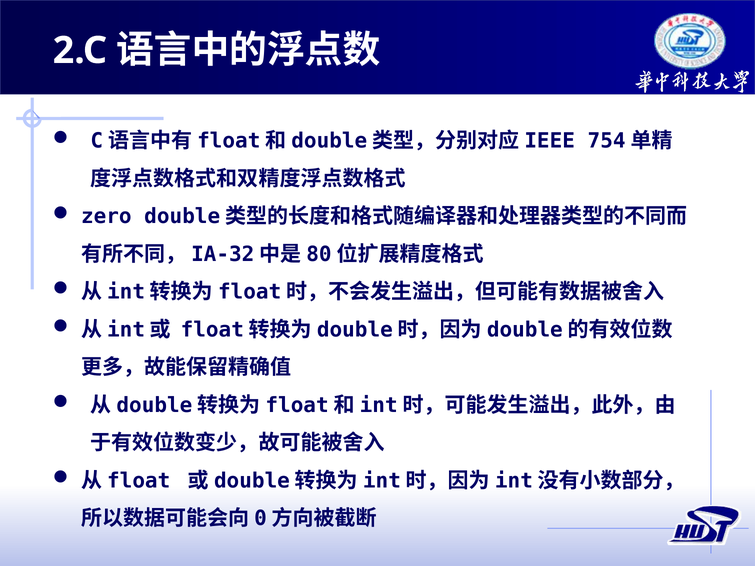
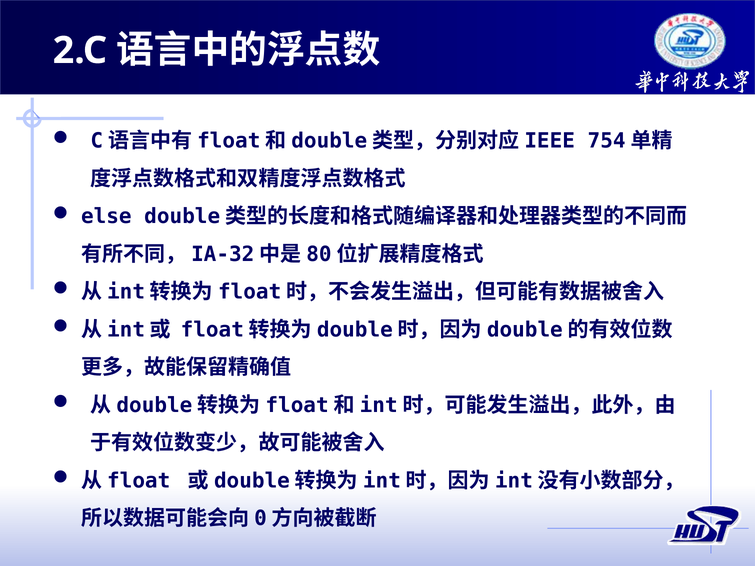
zero: zero -> else (106, 217)
